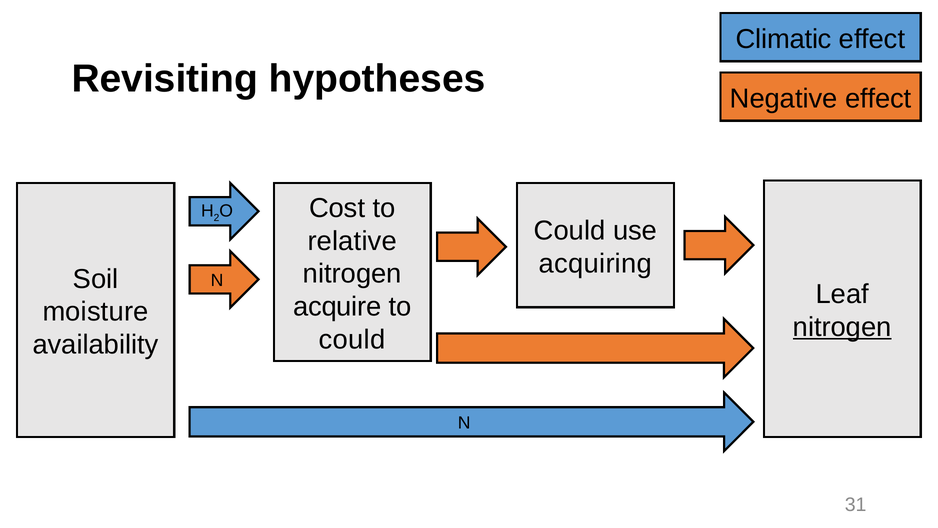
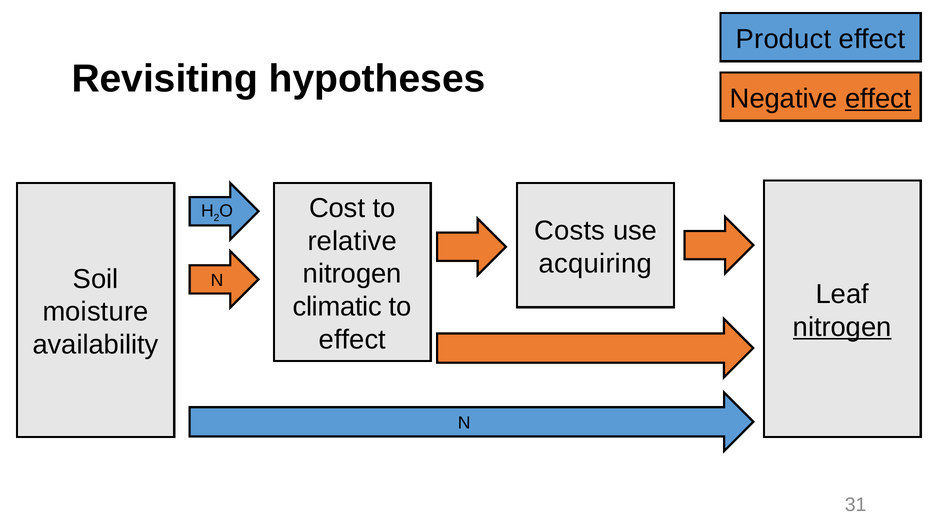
Climatic: Climatic -> Product (784, 39)
effect underline: none -> present (878, 99)
Could: Could -> Costs (570, 230)
acquire: acquire -> climatic (337, 307)
could: could -> effect (352, 339)
